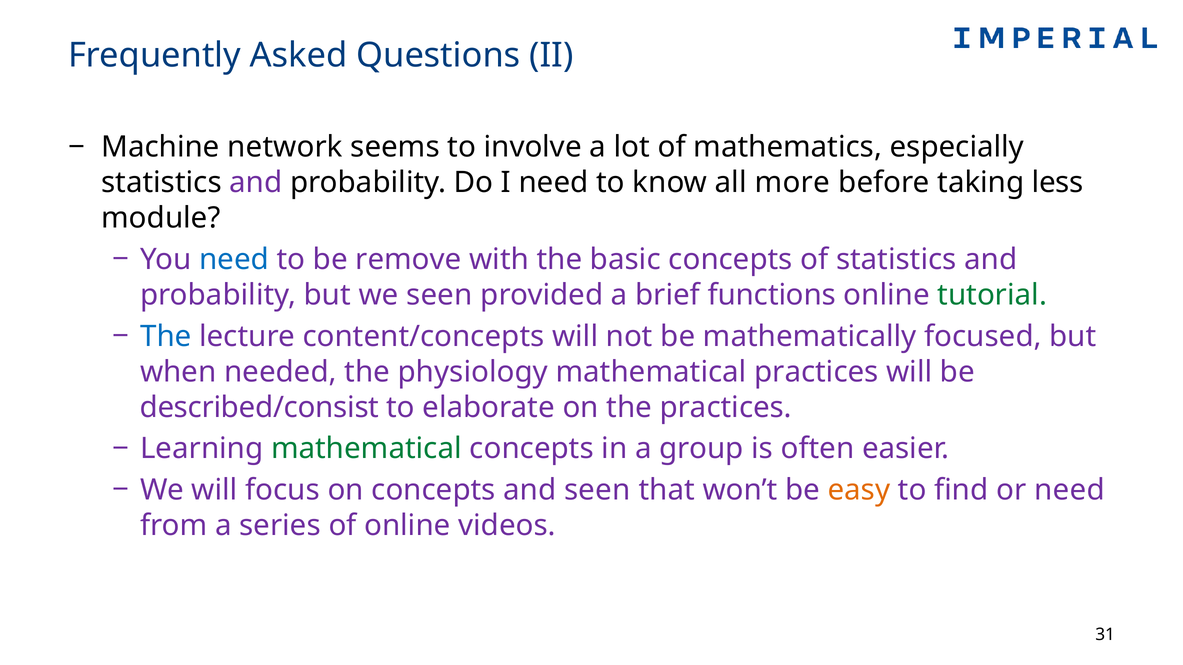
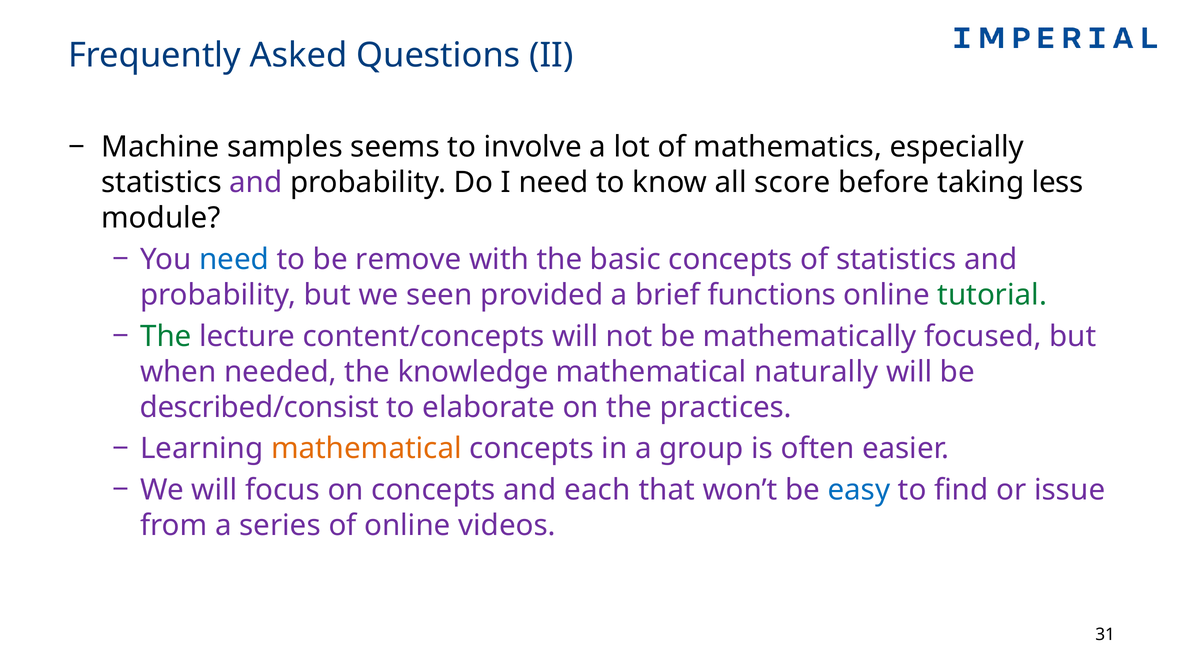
network: network -> samples (285, 147)
more: more -> score (792, 183)
The colour: blue -> green (166, 337)
physiology: physiology -> knowledge (473, 372)
mathematical practices: practices -> naturally (816, 372)
mathematical colour: green -> orange (366, 449)
and seen: seen -> each (597, 490)
easy colour: orange -> blue (859, 490)
or need: need -> issue (1070, 490)
